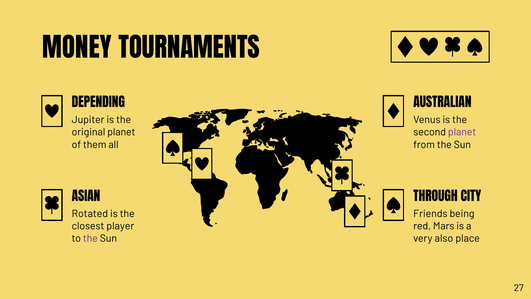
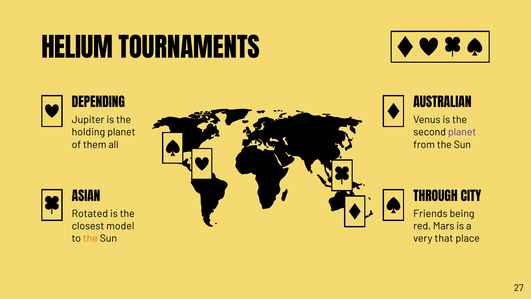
MONEY: MONEY -> HELIUM (77, 49)
original: original -> holding (88, 132)
player: player -> model (120, 226)
the colour: purple -> orange (90, 238)
also: also -> that (444, 238)
